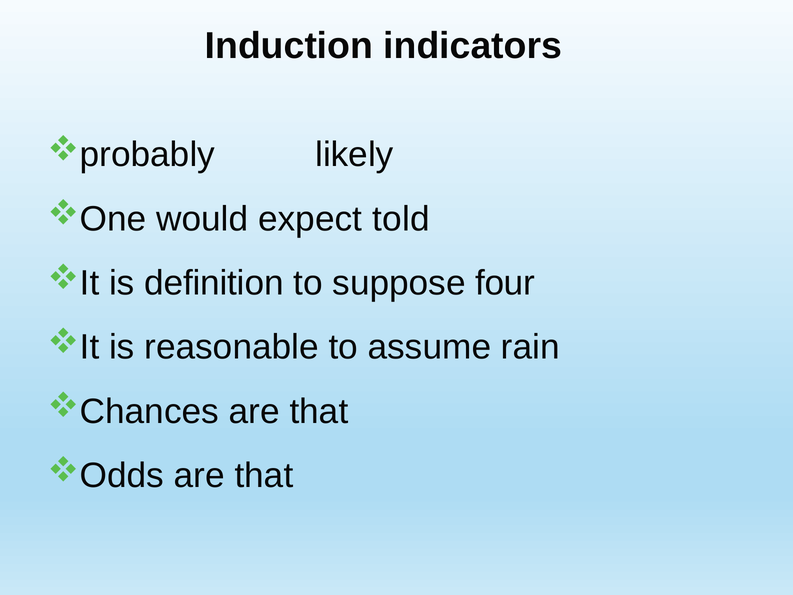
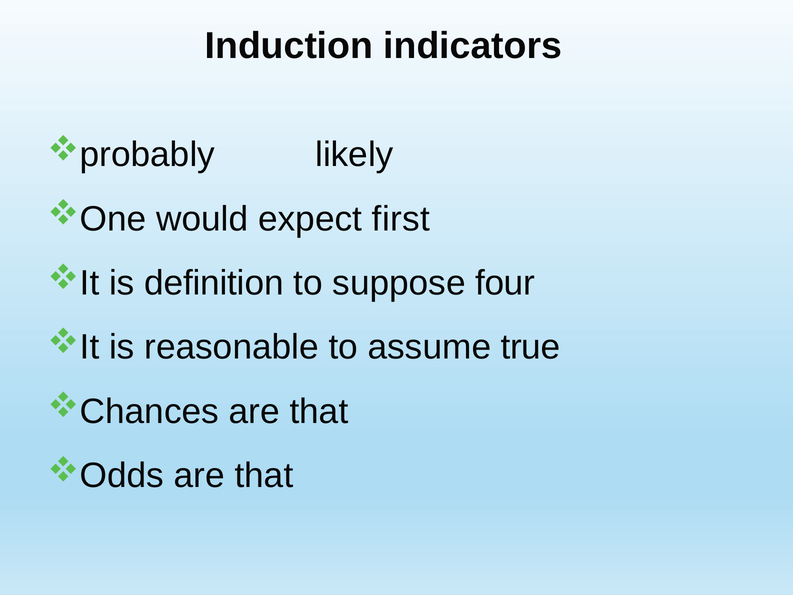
told: told -> first (401, 219)
rain: rain -> true (531, 347)
